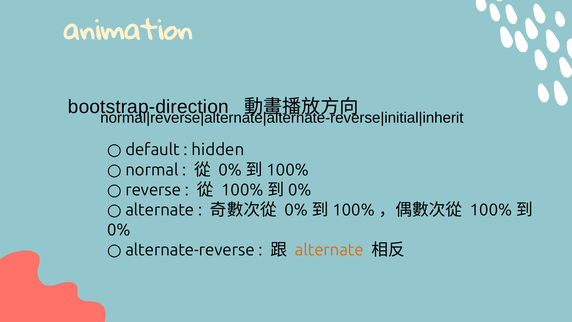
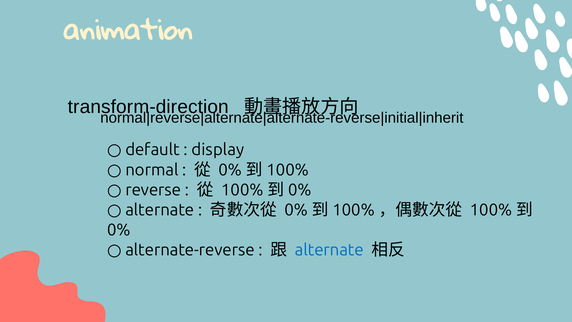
bootstrap-direction: bootstrap-direction -> transform-direction (148, 107)
hidden: hidden -> display (218, 150)
alternate colour: orange -> blue (329, 250)
